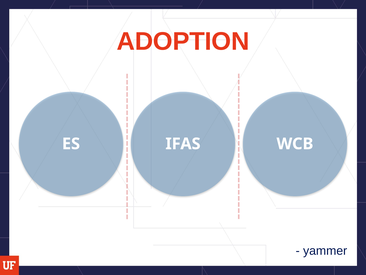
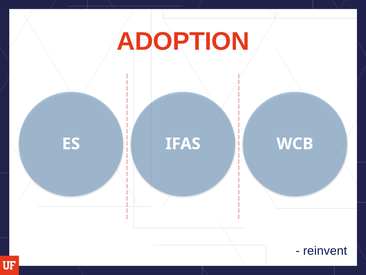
yammer: yammer -> reinvent (325, 250)
